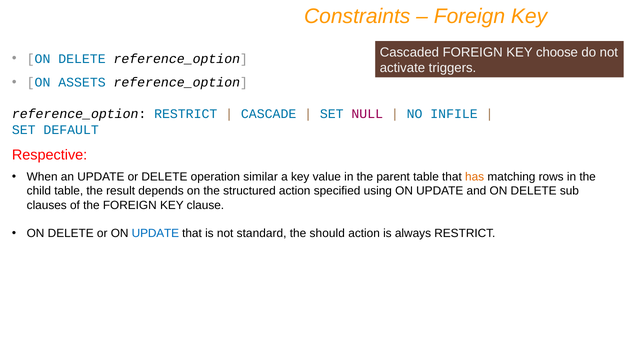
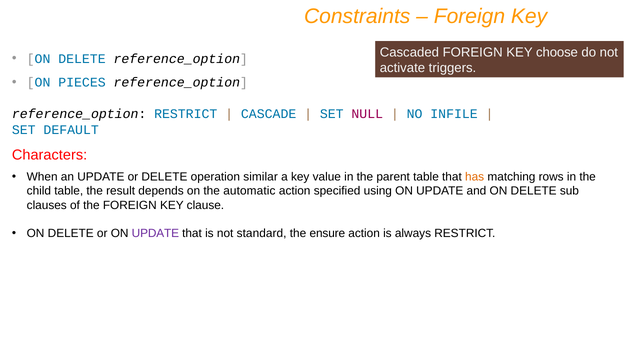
ASSETS: ASSETS -> PIECES (82, 82)
Respective: Respective -> Characters (50, 155)
structured: structured -> automatic (249, 191)
UPDATE colour: blue -> purple (155, 234)
should: should -> ensure (327, 234)
